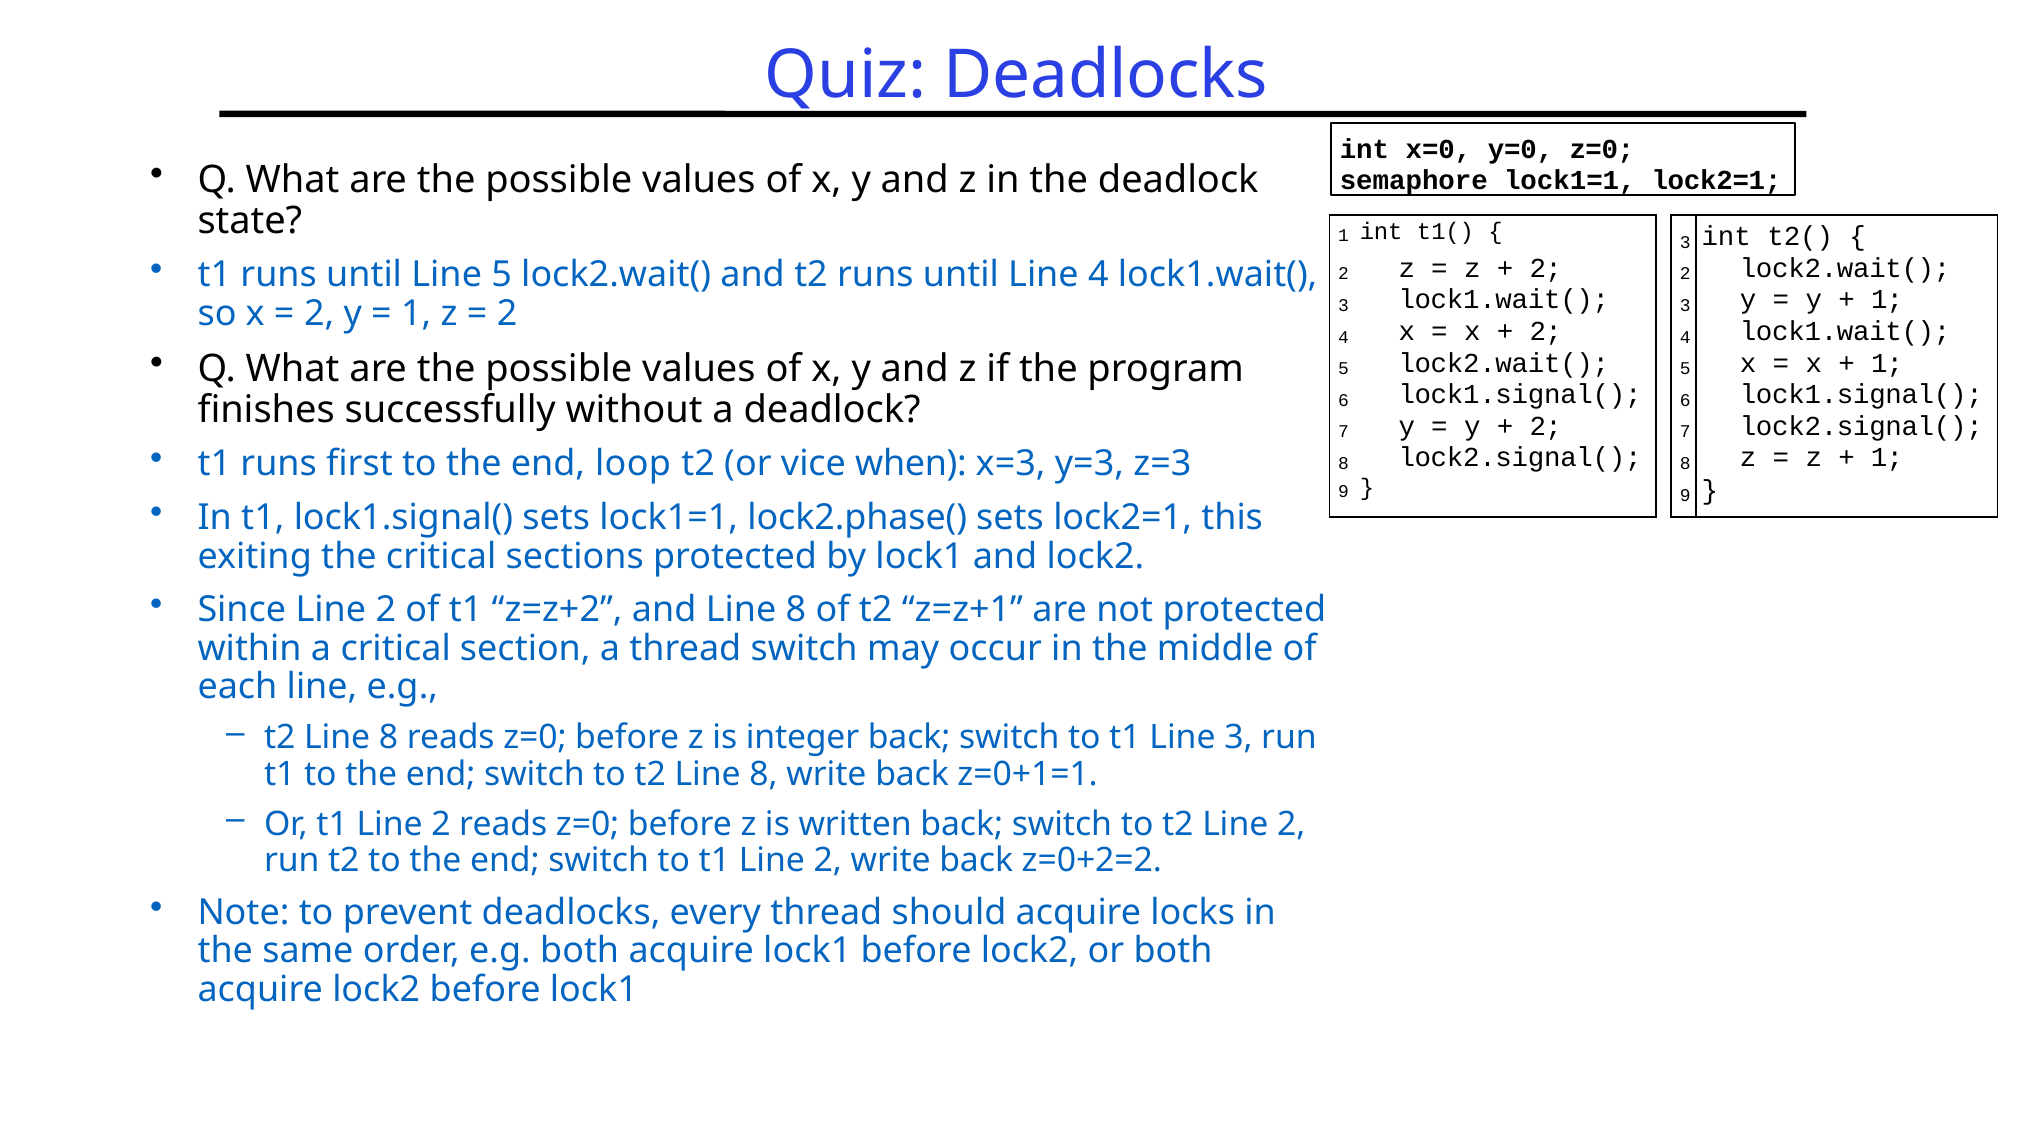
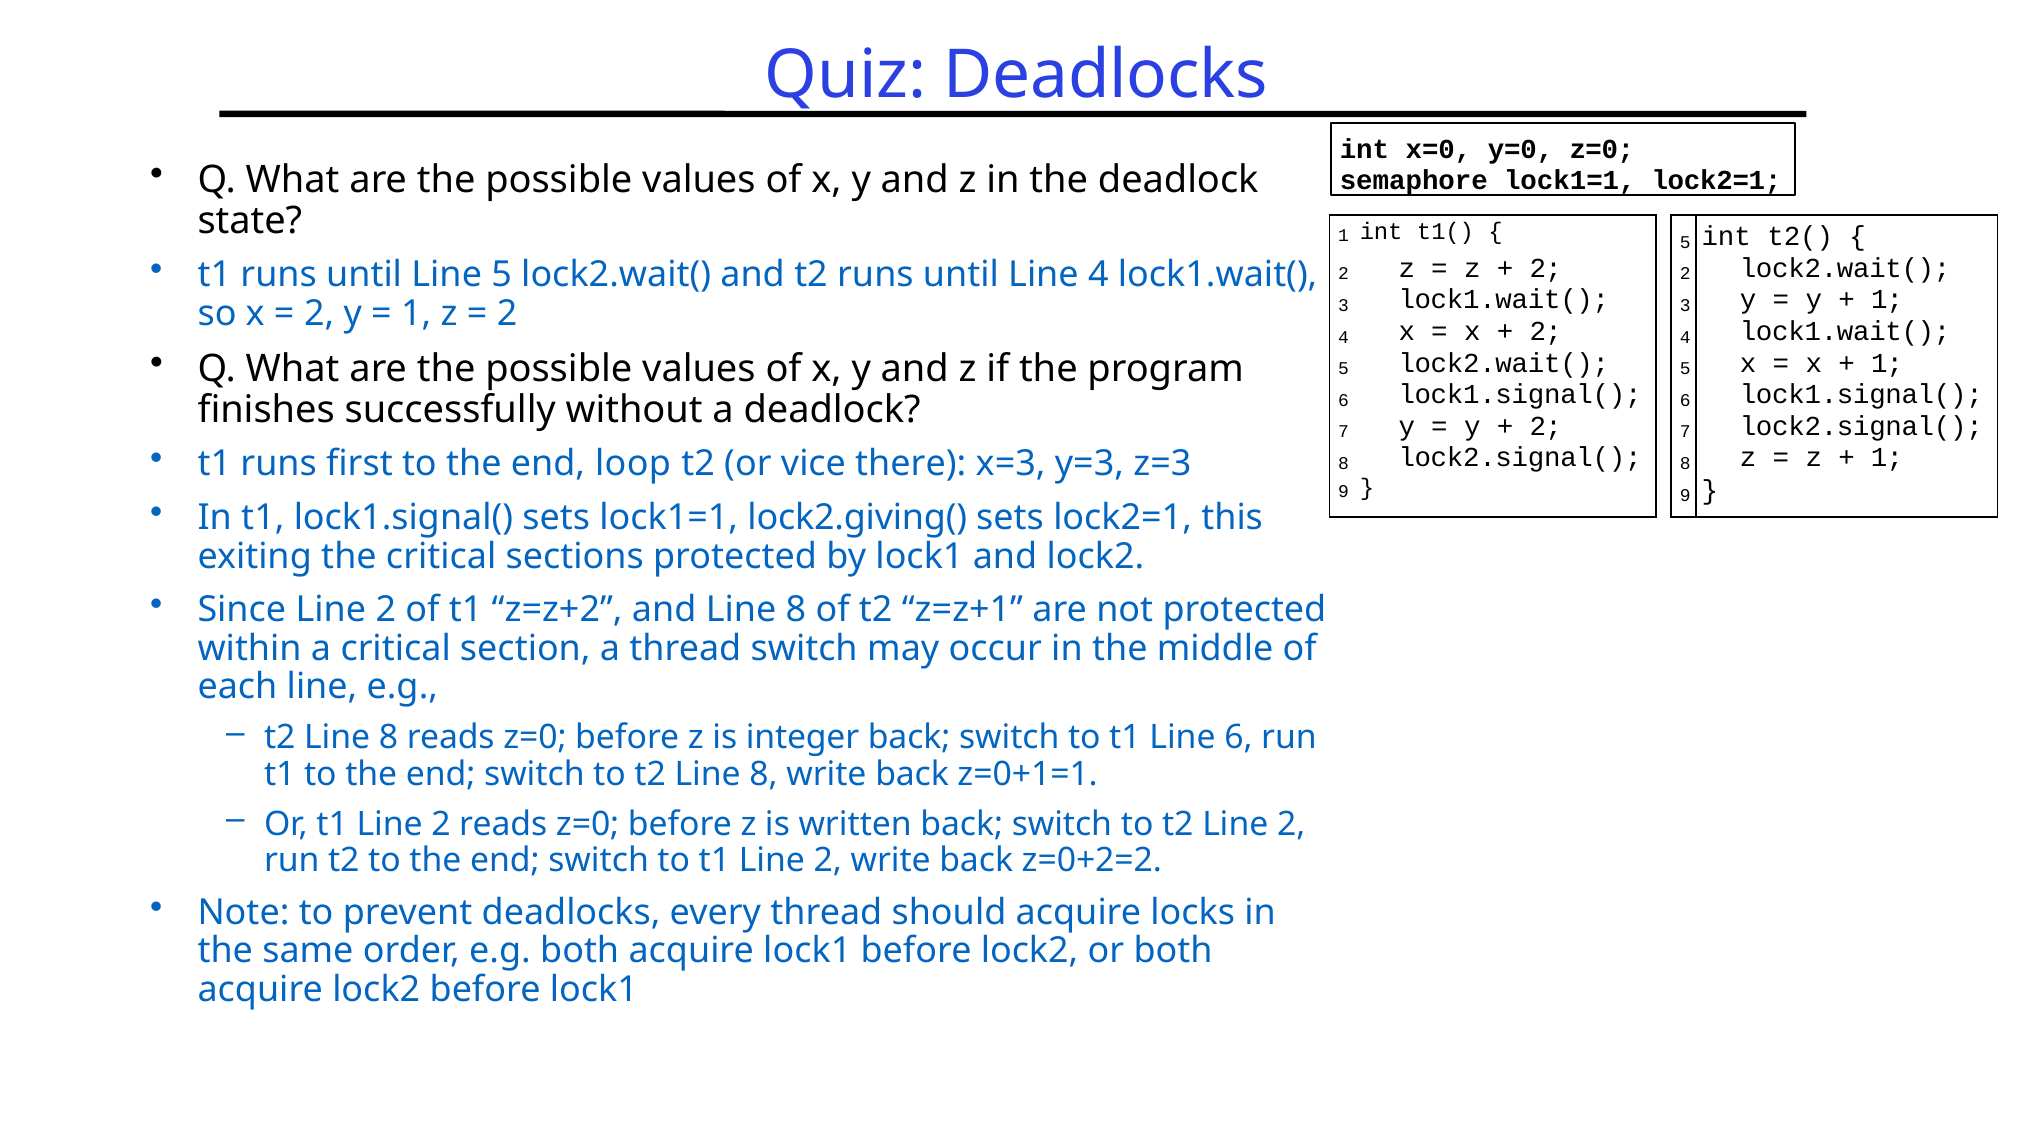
3: 3 -> 5 (1685, 242)
when: when -> there (911, 464)
lock2.phase(: lock2.phase( -> lock2.giving( (857, 518)
Line 3: 3 -> 6 (1238, 738)
